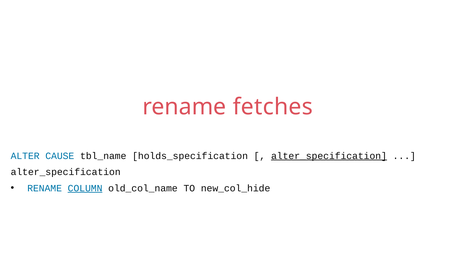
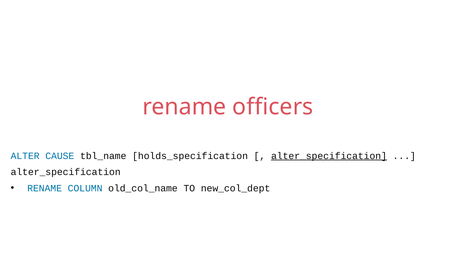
fetches: fetches -> officers (273, 107)
COLUMN underline: present -> none (85, 188)
new_col_hide: new_col_hide -> new_col_dept (236, 188)
